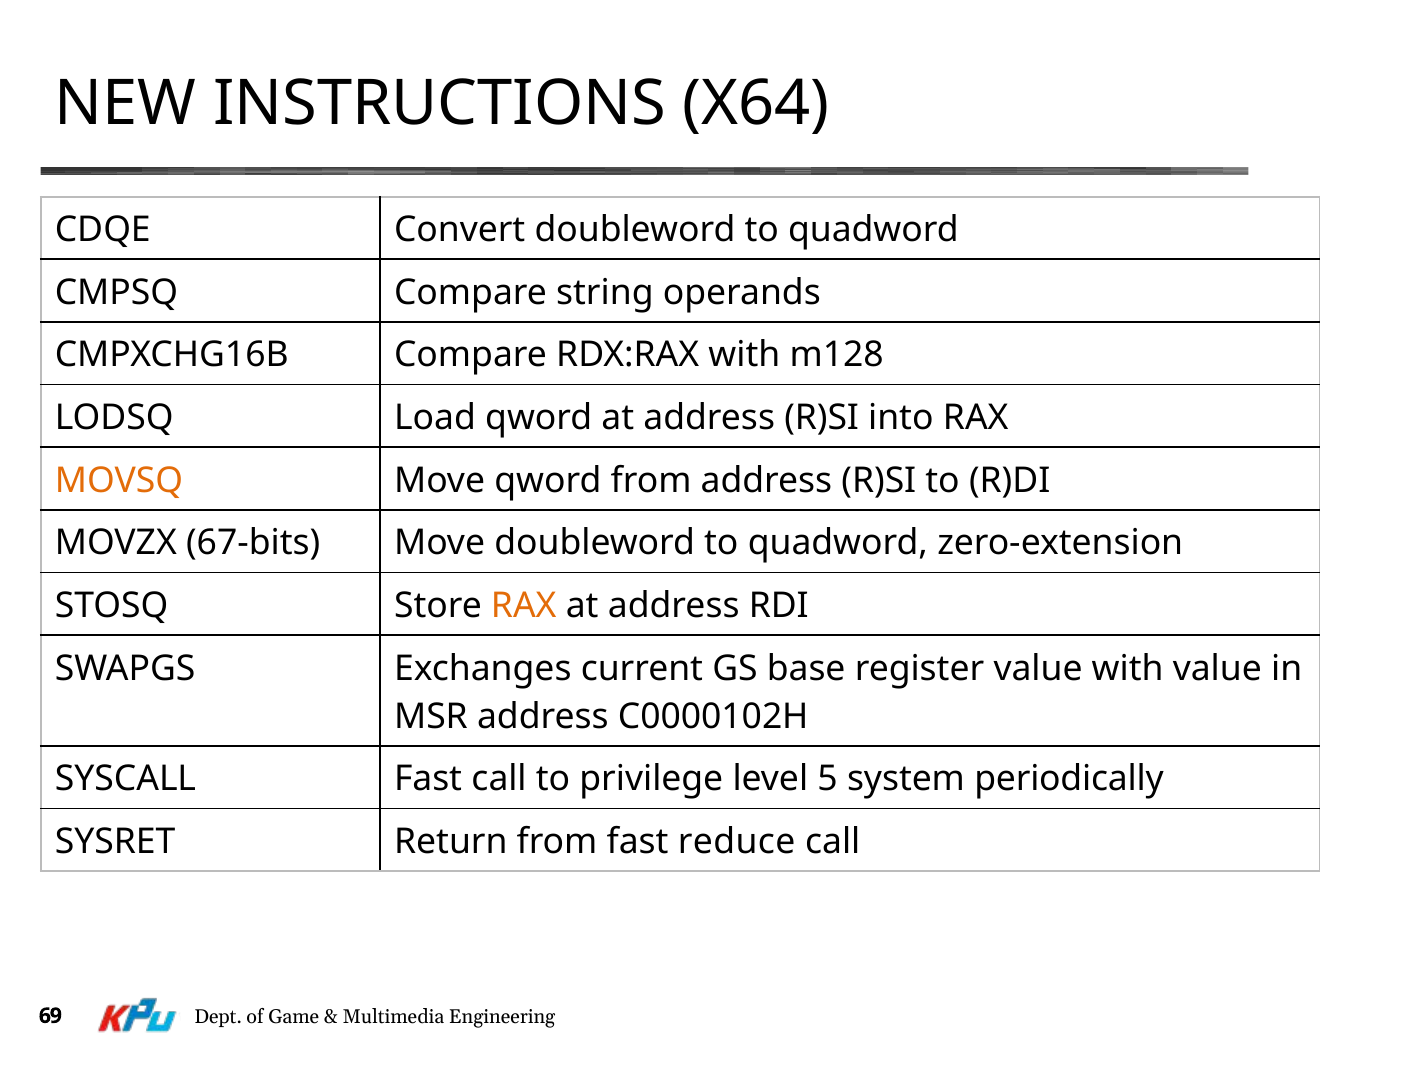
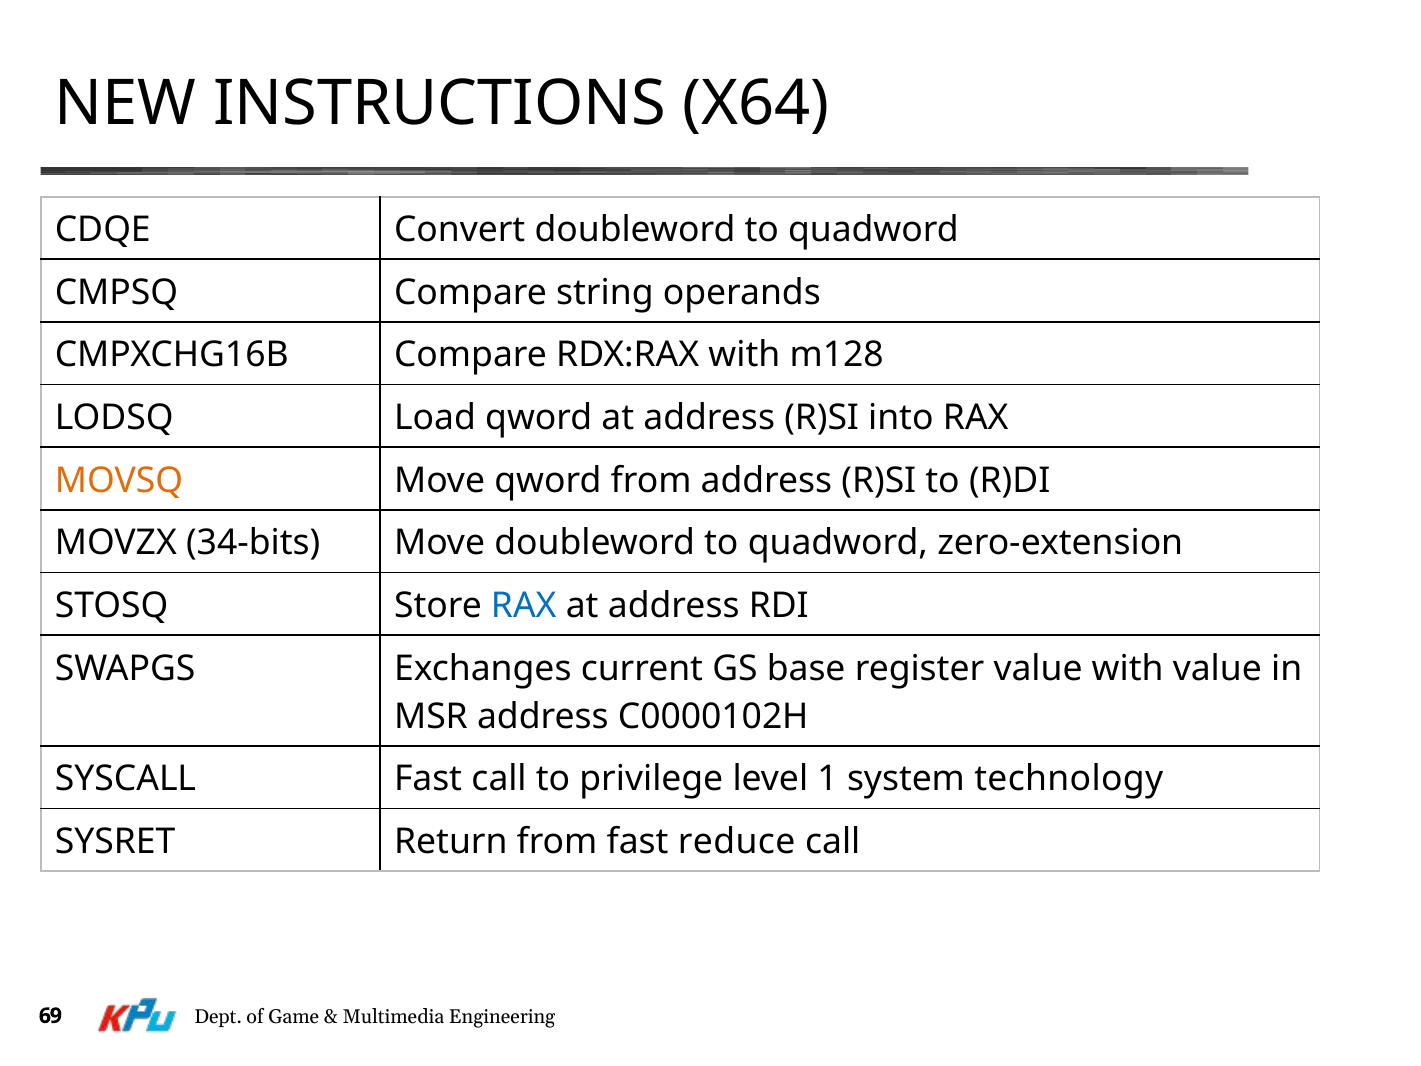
67-bits: 67-bits -> 34-bits (253, 543)
RAX colour: orange -> blue (524, 606)
5: 5 -> 1 (828, 779)
periodically: periodically -> technology (1069, 779)
